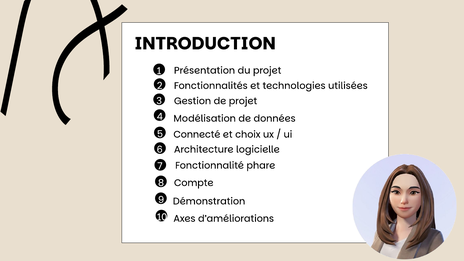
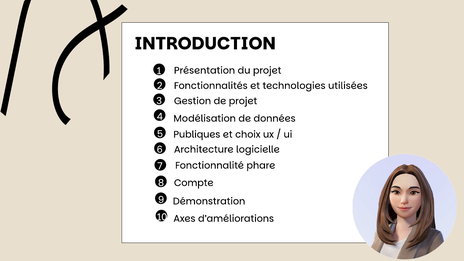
Connecté: Connecté -> Publiques (197, 134)
